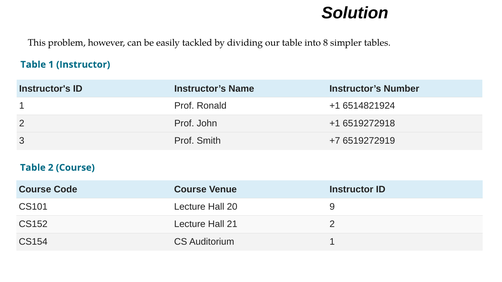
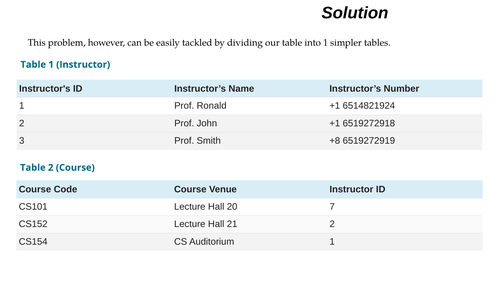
into 8: 8 -> 1 (326, 43)
+7: +7 -> +8 (335, 141)
9: 9 -> 7 (332, 207)
